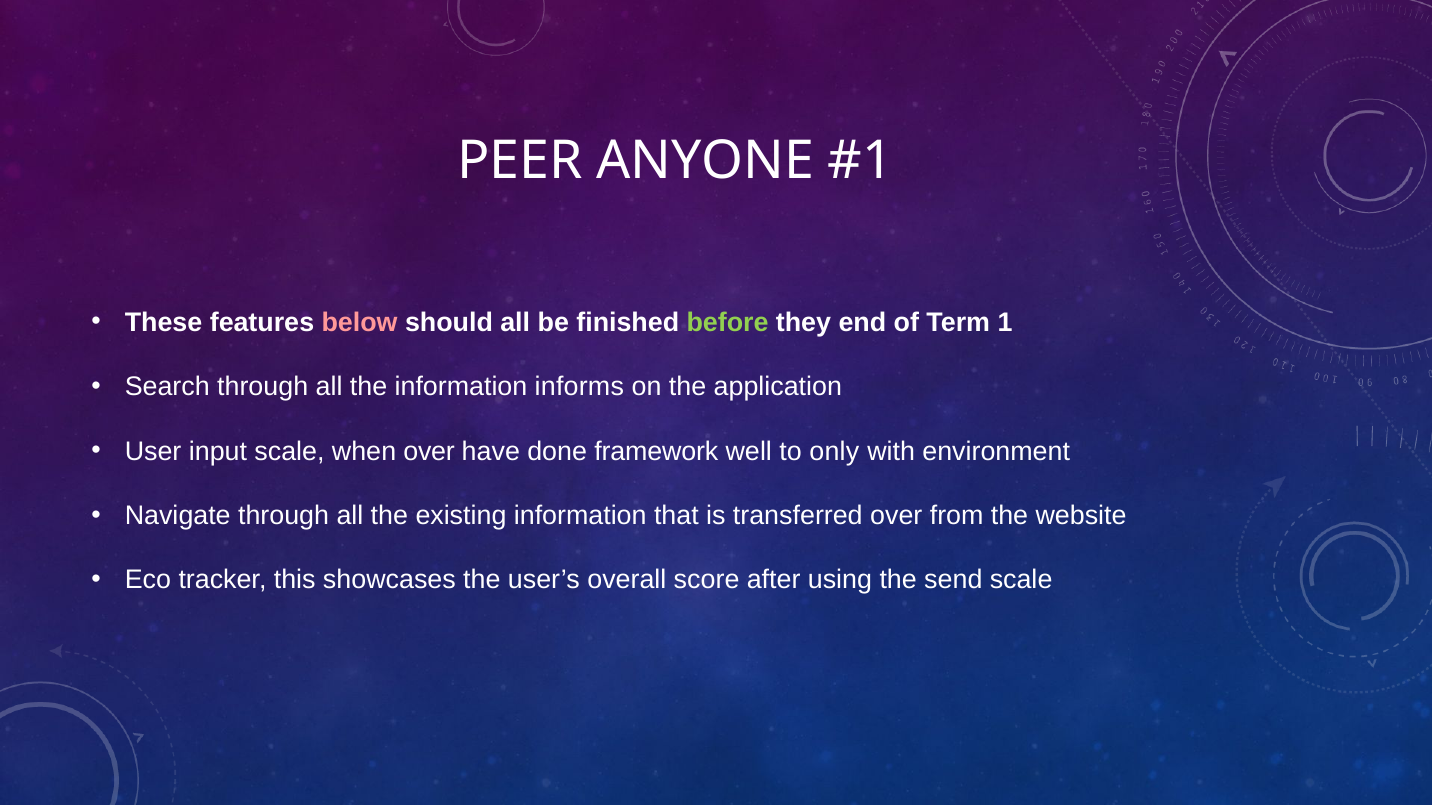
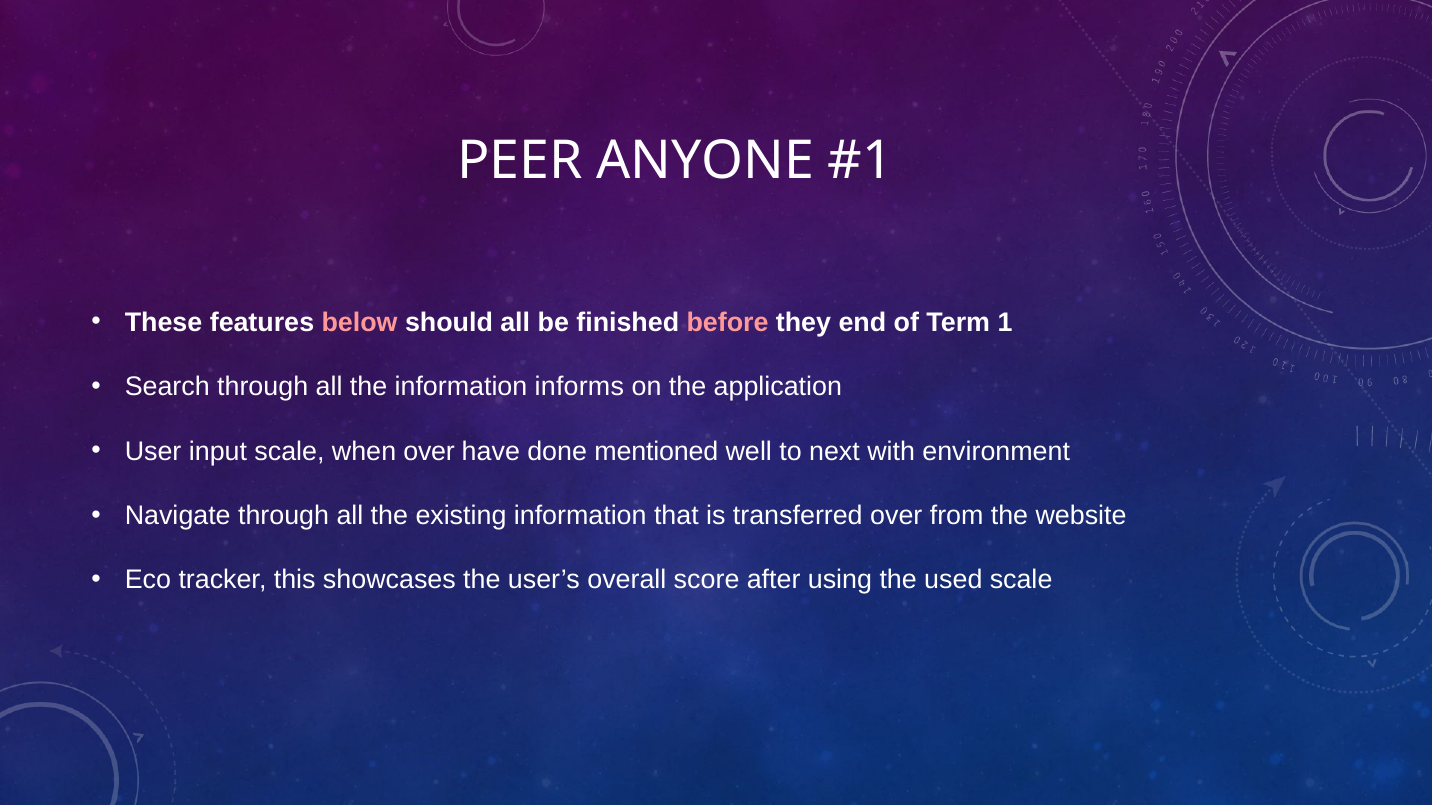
before colour: light green -> pink (728, 323)
framework: framework -> mentioned (656, 452)
only: only -> next (834, 452)
send: send -> used (953, 580)
